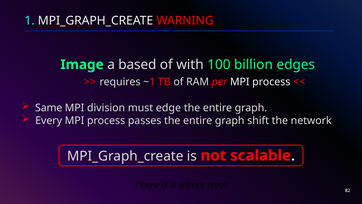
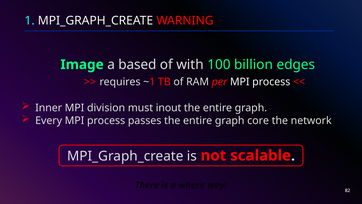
Same: Same -> Inner (49, 108)
edge: edge -> inout (169, 108)
shift: shift -> core (258, 120)
